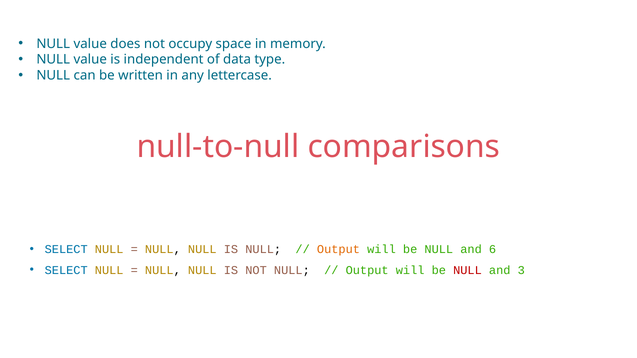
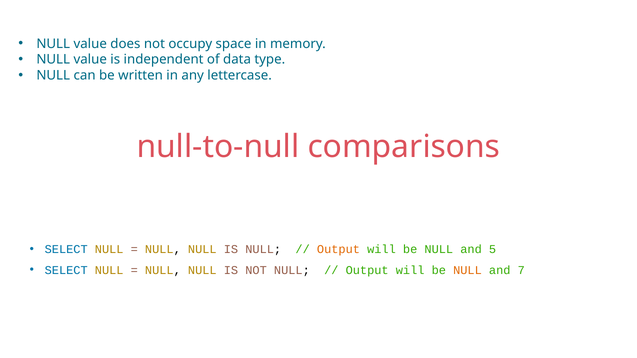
6: 6 -> 5 (493, 250)
NULL colour: red -> orange (467, 270)
3: 3 -> 7 (521, 270)
